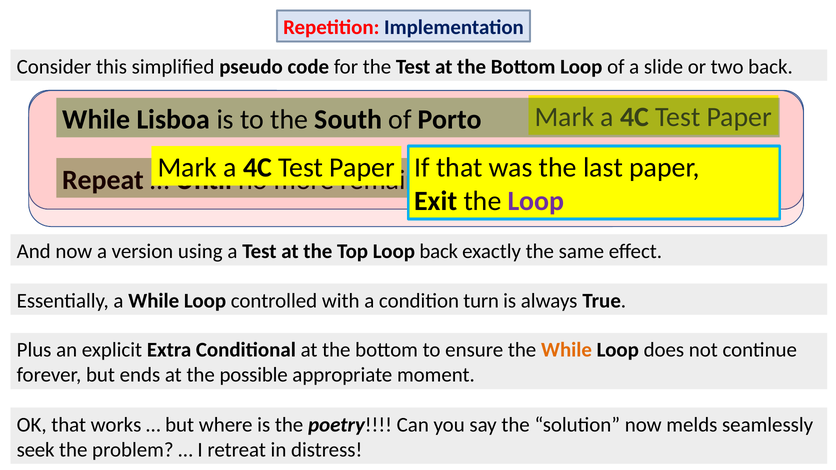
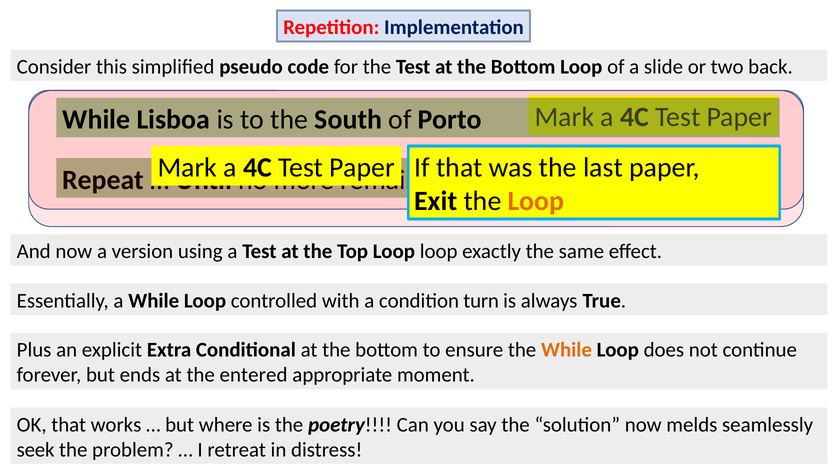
Loop colour: purple -> orange (536, 201)
Loop back: back -> loop (439, 251)
possible: possible -> entered (254, 375)
